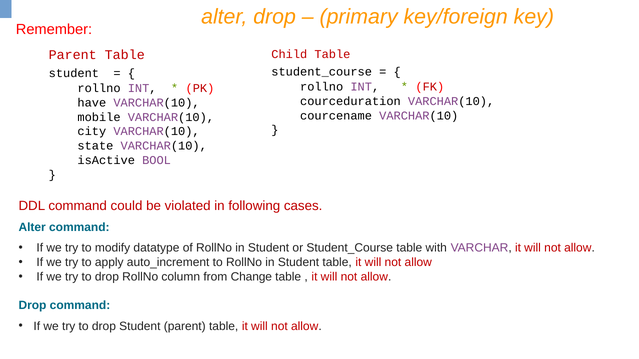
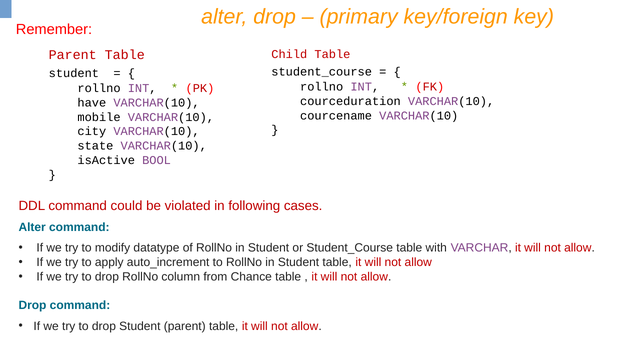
Change: Change -> Chance (251, 277)
